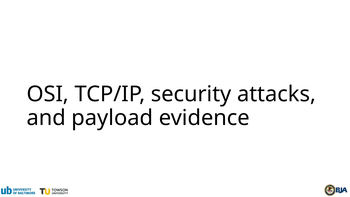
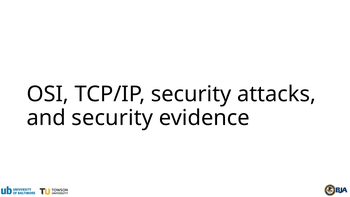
and payload: payload -> security (112, 118)
